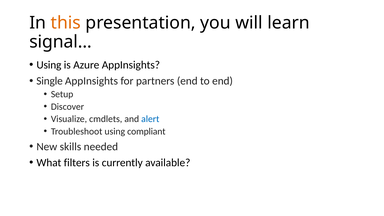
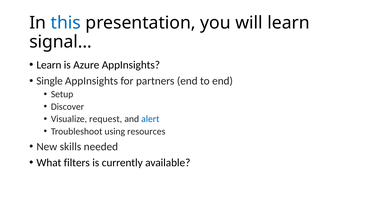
this colour: orange -> blue (66, 23)
Using: Using -> Learn (49, 65)
cmdlets: cmdlets -> request (106, 119)
compliant: compliant -> resources (146, 131)
